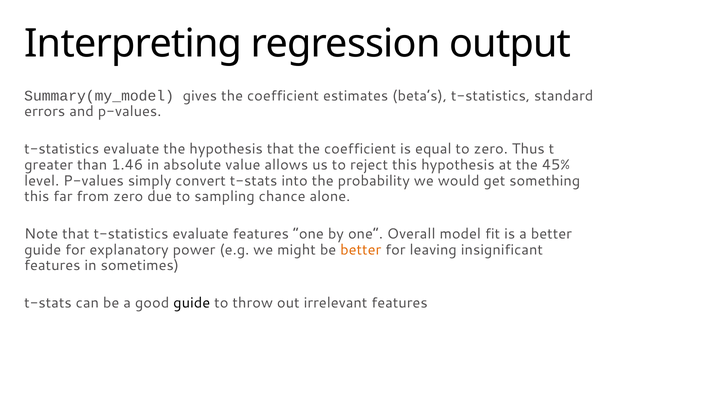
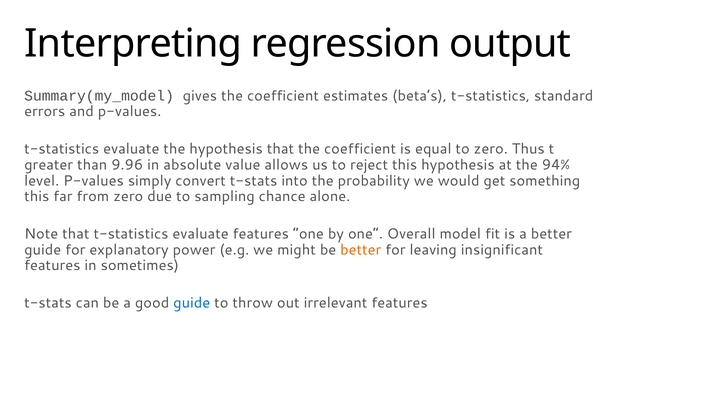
1.46: 1.46 -> 9.96 (127, 165)
45%: 45% -> 94% (556, 165)
guide colour: black -> blue (192, 303)
